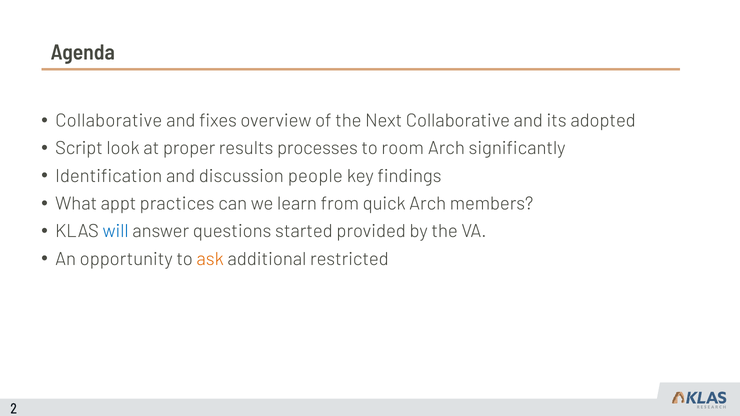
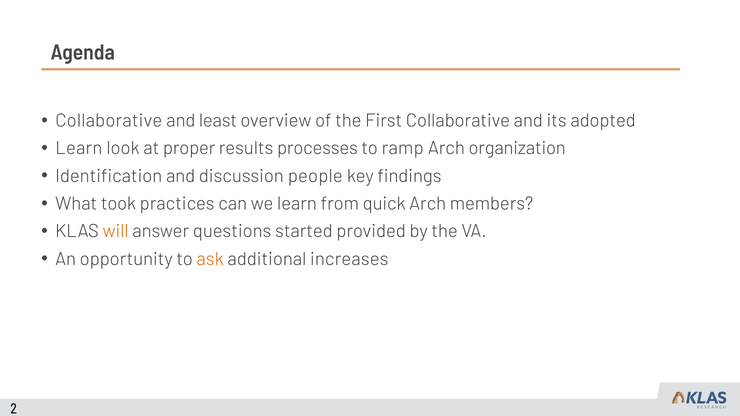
fixes: fixes -> least (218, 121)
Next: Next -> First (384, 121)
Script: Script -> Learn (79, 148)
room: room -> ramp (403, 148)
significantly: significantly -> organization (517, 148)
appt: appt -> took (119, 204)
will colour: blue -> orange (116, 232)
restricted: restricted -> increases (349, 259)
